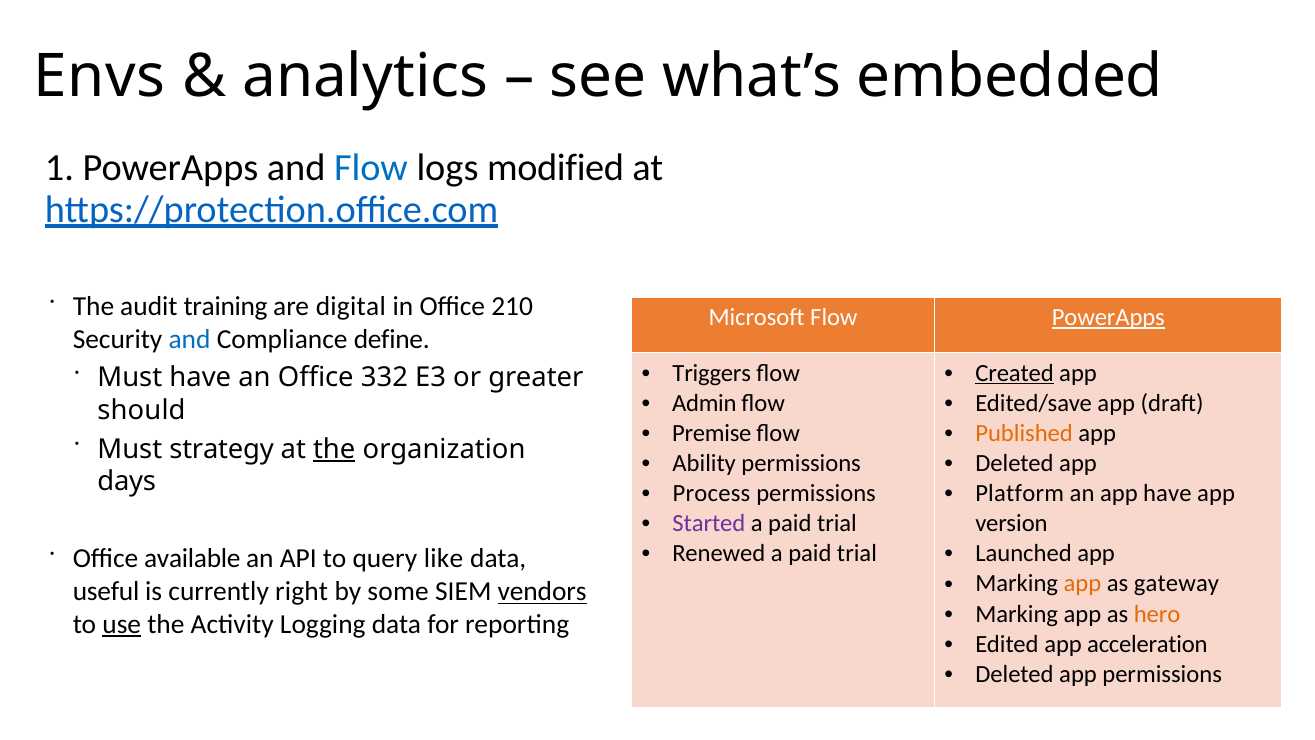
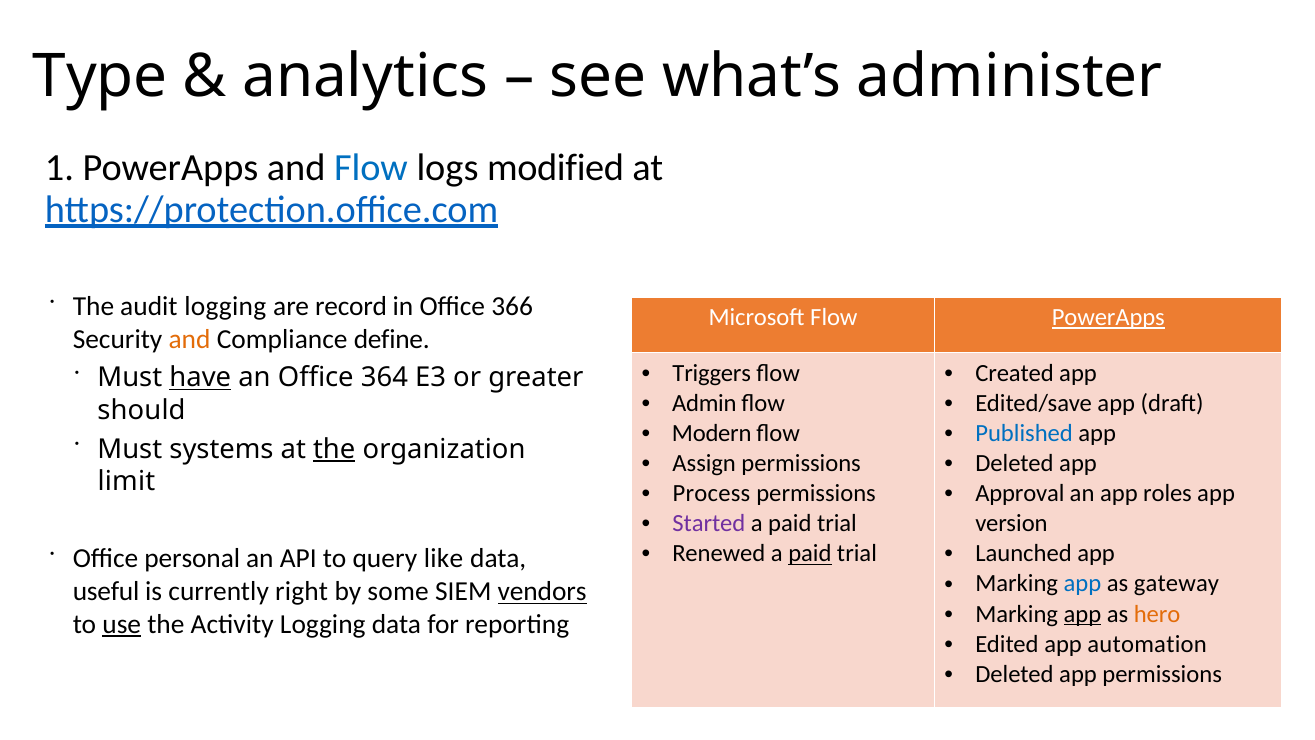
Envs: Envs -> Type (100, 77)
embedded: embedded -> administer (1010, 77)
audit training: training -> logging (225, 306)
digital: digital -> record (351, 306)
210: 210 -> 366 (512, 306)
and colour: blue -> orange (190, 339)
Created underline: present -> none (1015, 373)
have underline: none -> present (200, 378)
332: 332 -> 364 (384, 378)
Premise: Premise -> Modern (712, 433)
Published colour: orange -> blue (1024, 433)
strategy: strategy -> systems (221, 449)
Ability: Ability -> Assign (704, 463)
days: days -> limit (126, 482)
Platform: Platform -> Approval (1020, 493)
app have: have -> roles (1168, 493)
paid underline: none -> present (810, 553)
available: available -> personal (192, 558)
app colour: orange -> blue (1082, 584)
app underline: none -> present (1082, 614)
acceleration: acceleration -> automation (1147, 644)
